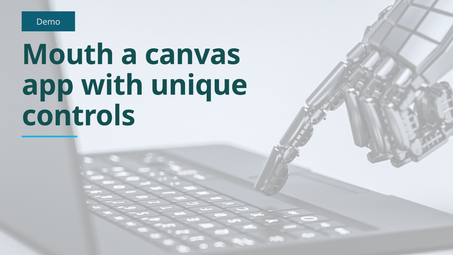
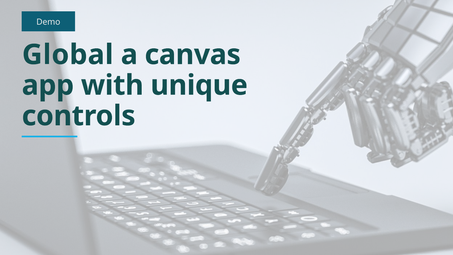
Mouth: Mouth -> Global (68, 55)
